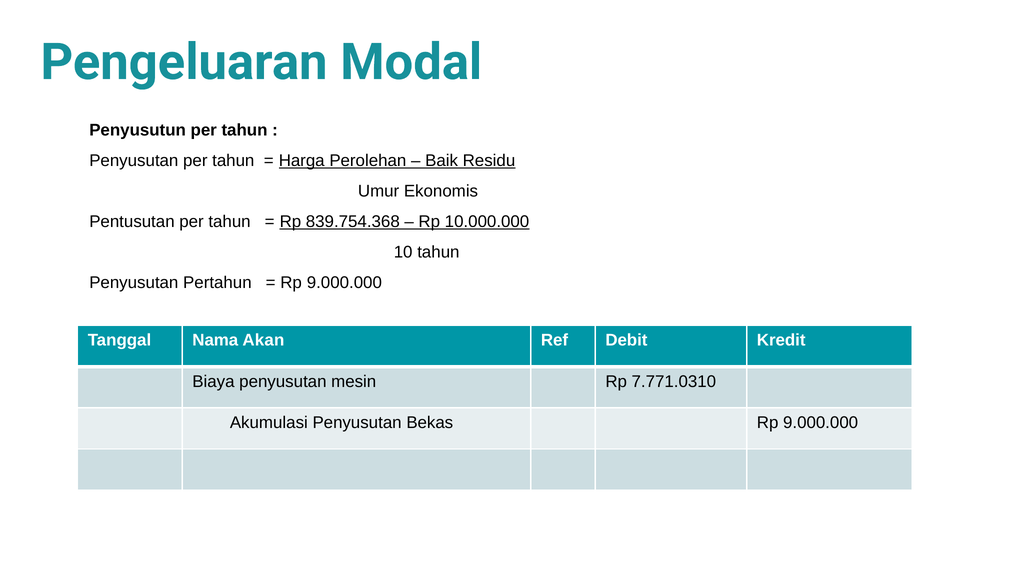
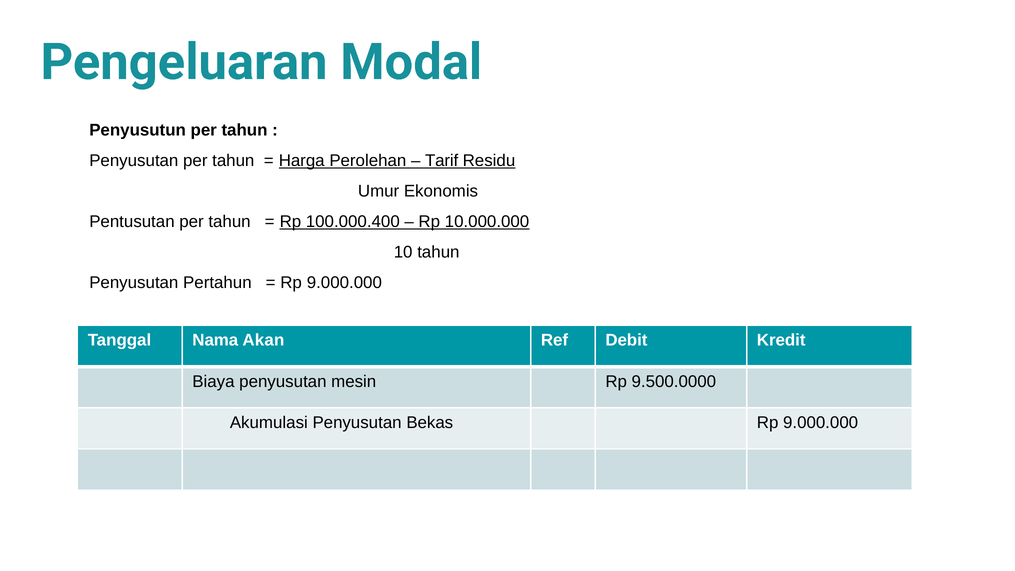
Baik: Baik -> Tarif (442, 161)
839.754.368: 839.754.368 -> 100.000.400 (353, 222)
7.771.0310: 7.771.0310 -> 9.500.0000 (674, 382)
